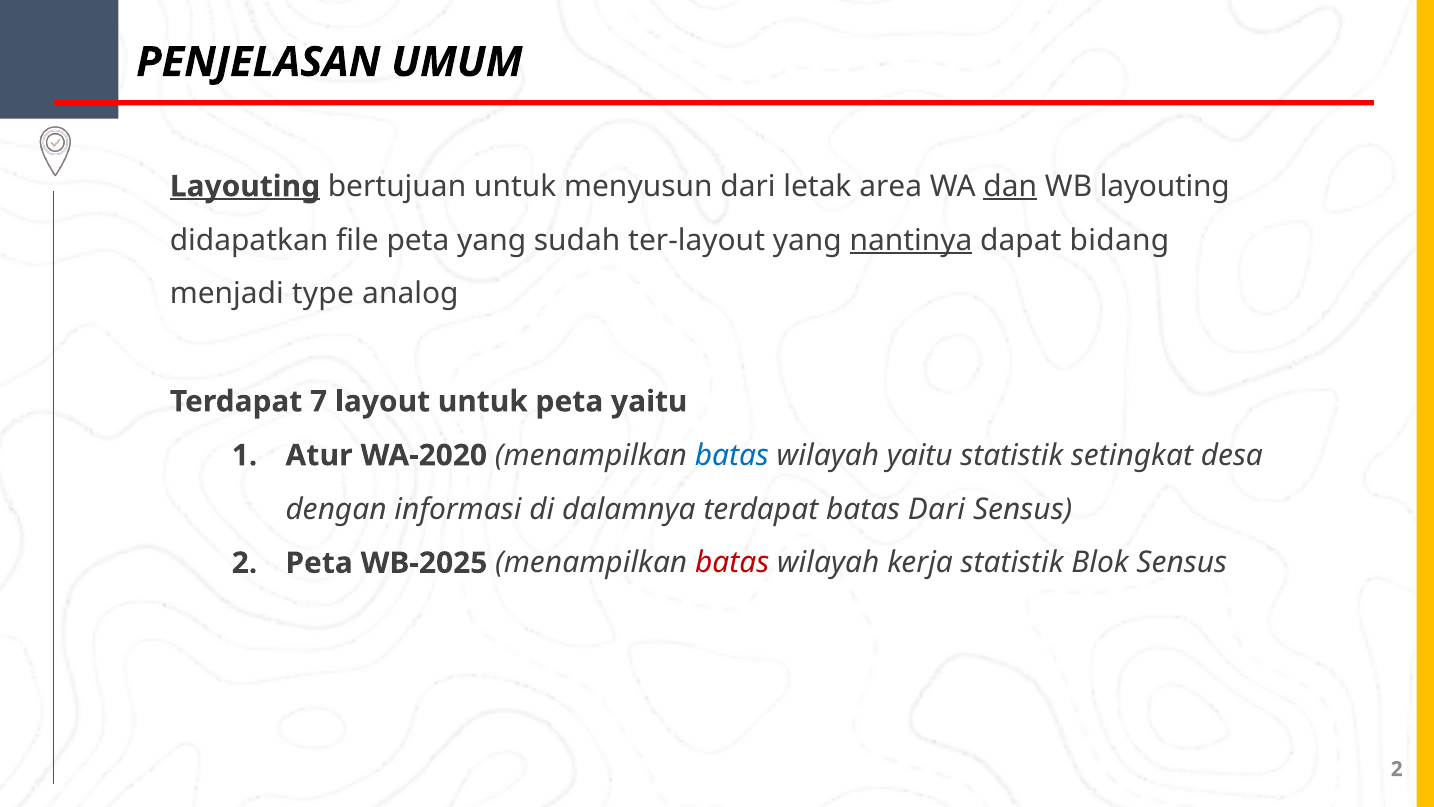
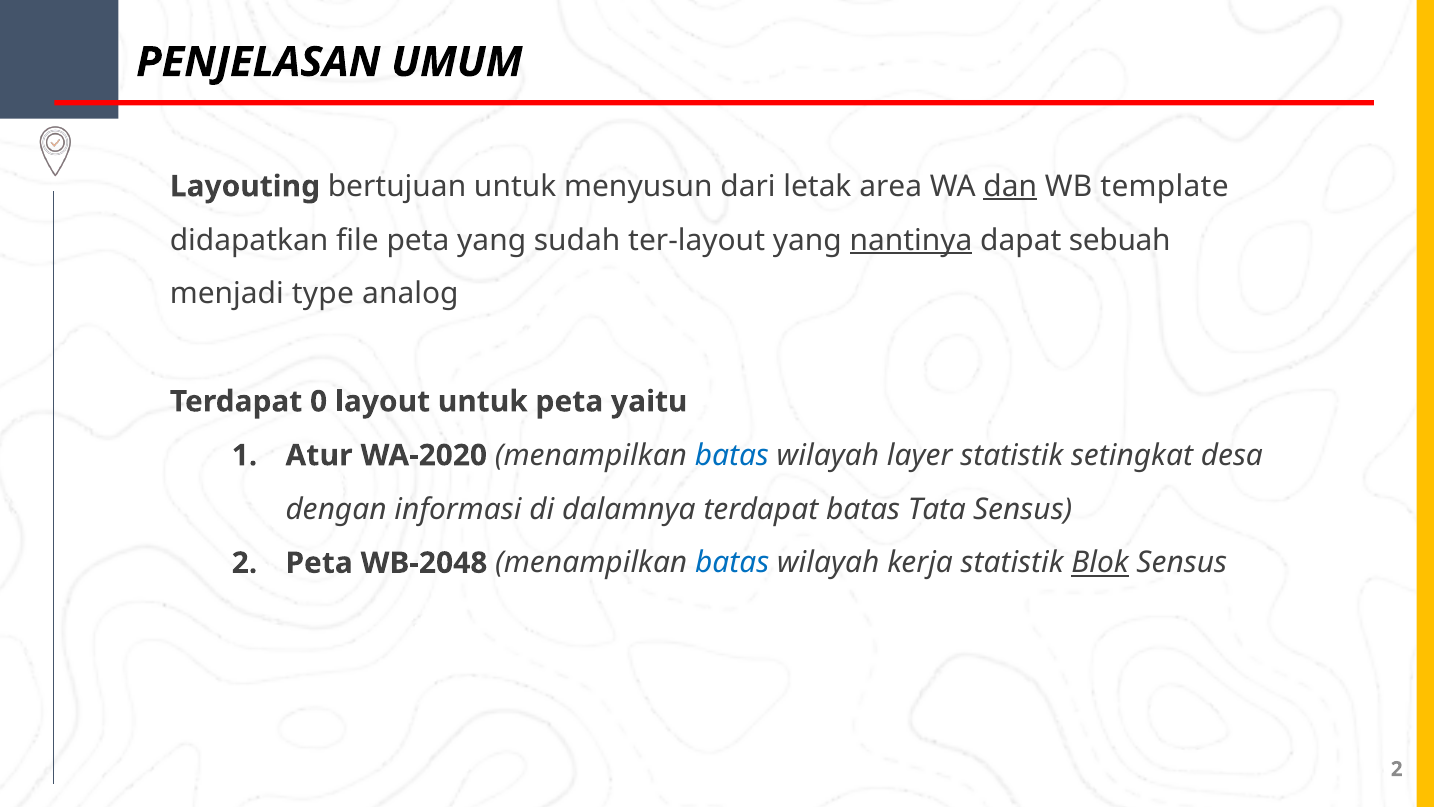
Layouting underline: present -> none (245, 186)
WB layouting: layouting -> template (1165, 186)
bidang: bidang -> sebuah (1120, 240)
7: 7 -> 0 (319, 401)
wilayah yaitu: yaitu -> layer (920, 455)
batas Dari: Dari -> Tata (937, 509)
WB-2025: WB-2025 -> WB-2048 (424, 563)
batas colour: red -> blue (732, 563)
Blok underline: none -> present (1100, 563)
